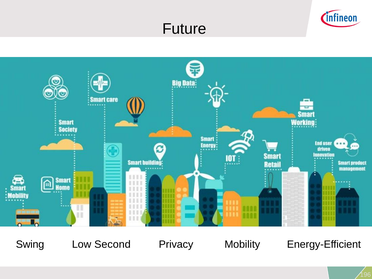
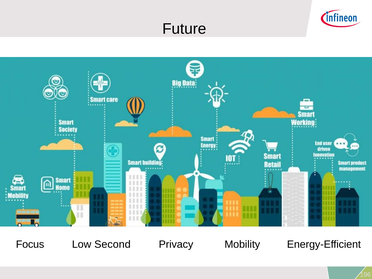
Swing: Swing -> Focus (30, 244)
